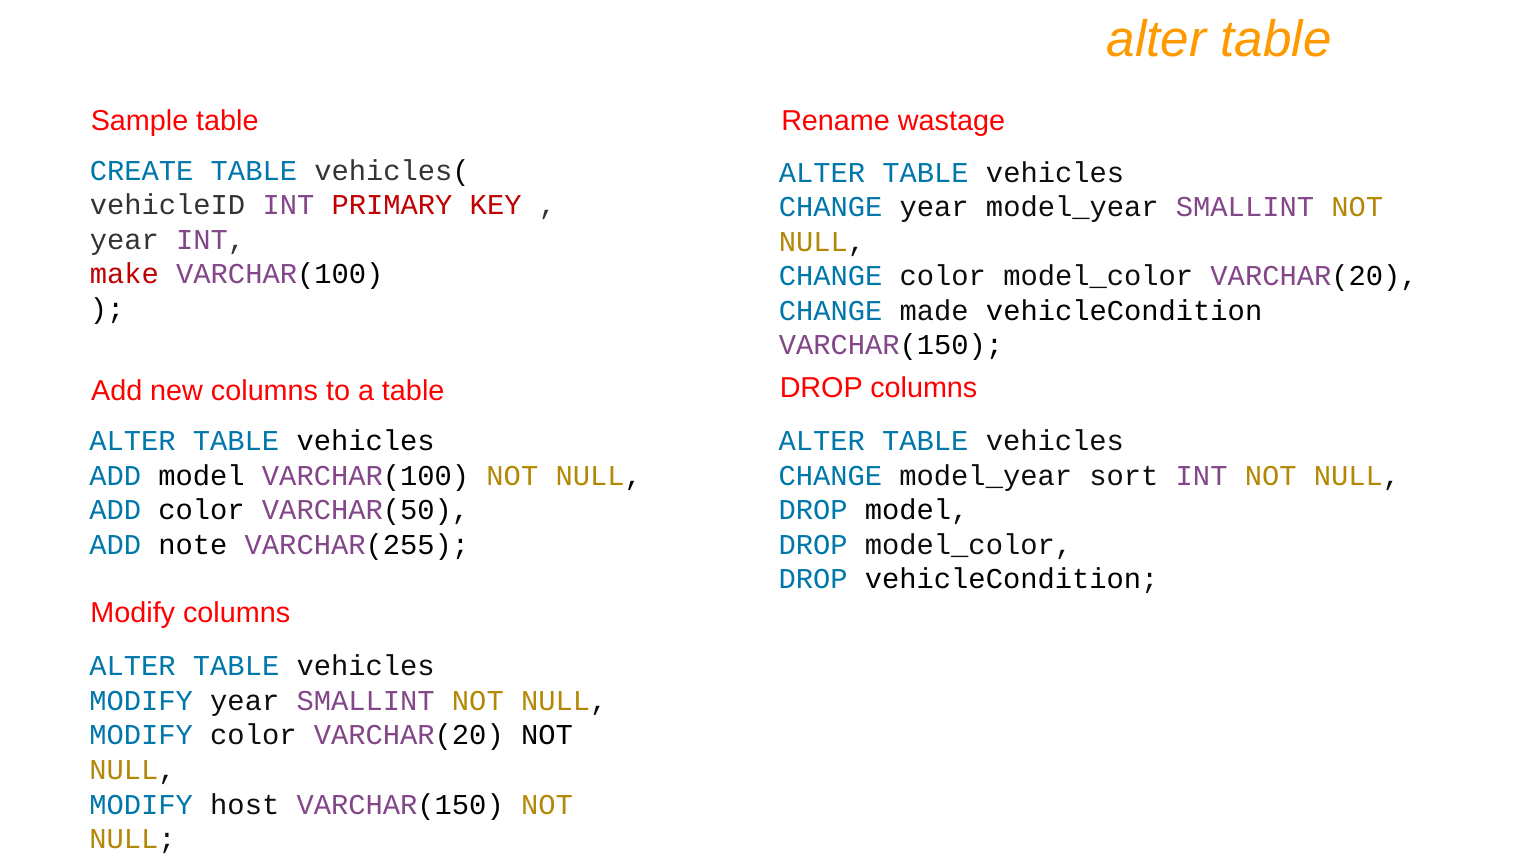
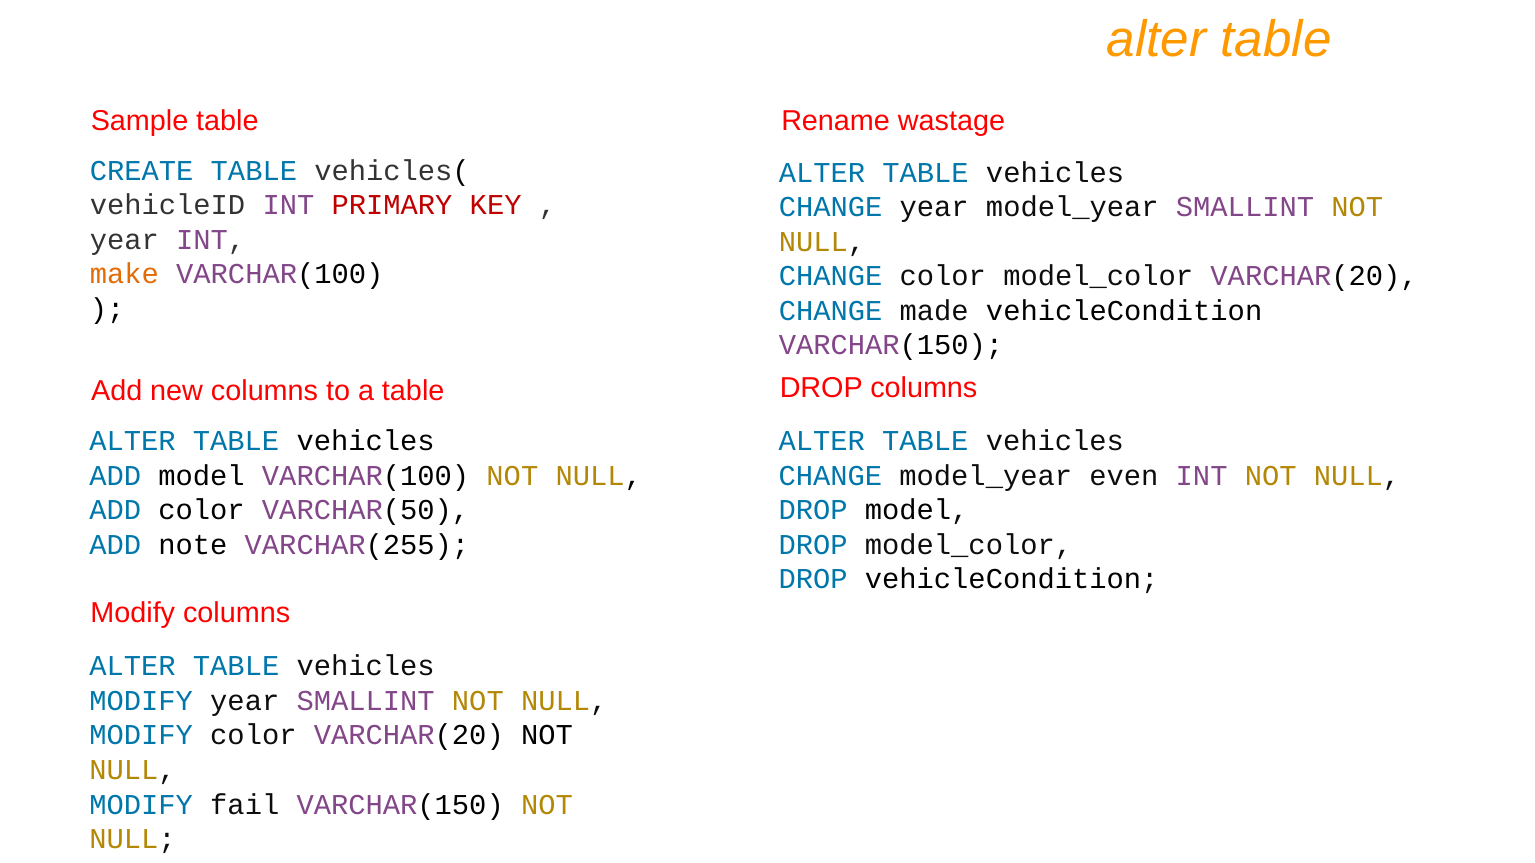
make colour: red -> orange (124, 275)
sort: sort -> even (1124, 476)
host: host -> fail (245, 805)
